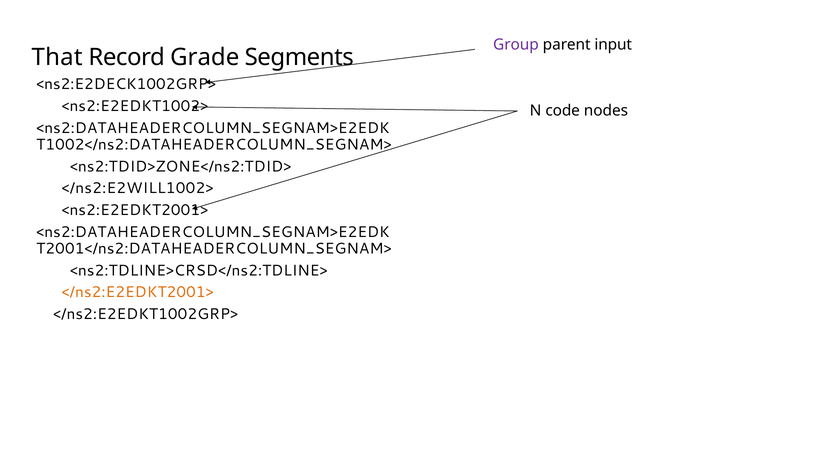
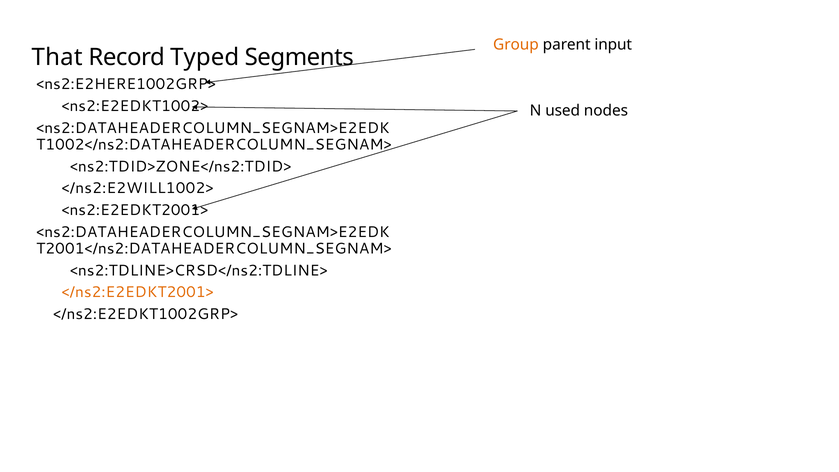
Group colour: purple -> orange (516, 45)
Grade: Grade -> Typed (205, 57)
<ns2:E2DECK1002GRP>: <ns2:E2DECK1002GRP> -> <ns2:E2HERE1002GRP> (126, 84)
code: code -> used (563, 111)
